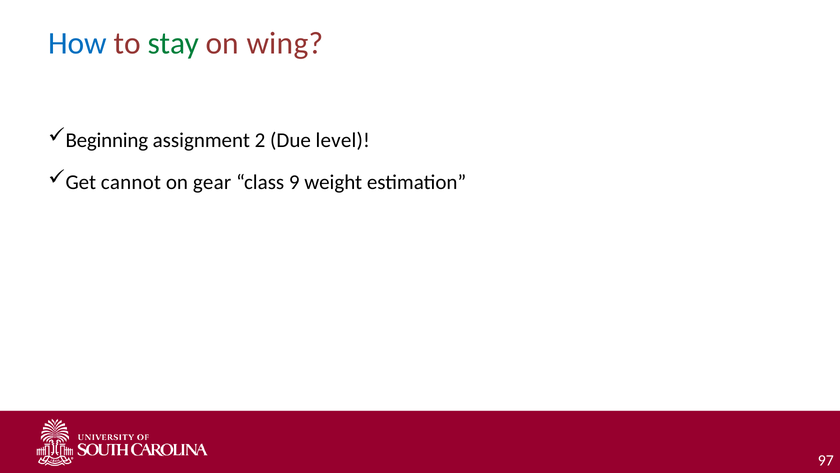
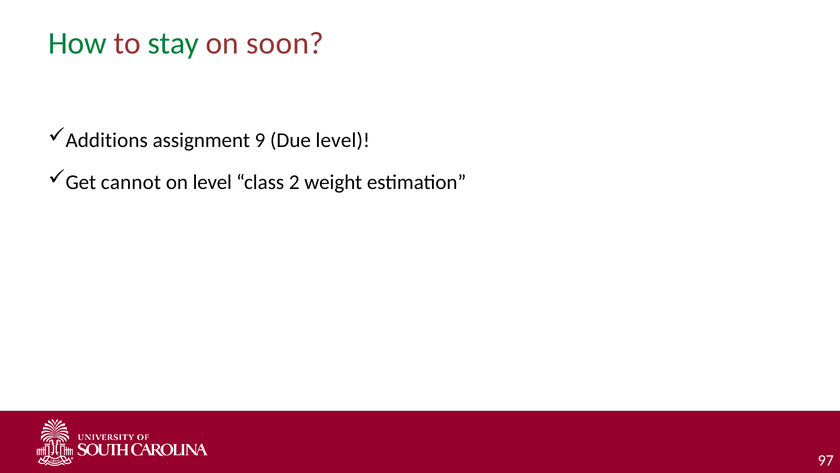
How colour: blue -> green (77, 43)
wing: wing -> soon (285, 43)
Beginning: Beginning -> Additions (107, 140)
2: 2 -> 9 (260, 140)
on gear: gear -> level (212, 182)
9: 9 -> 2 (294, 182)
